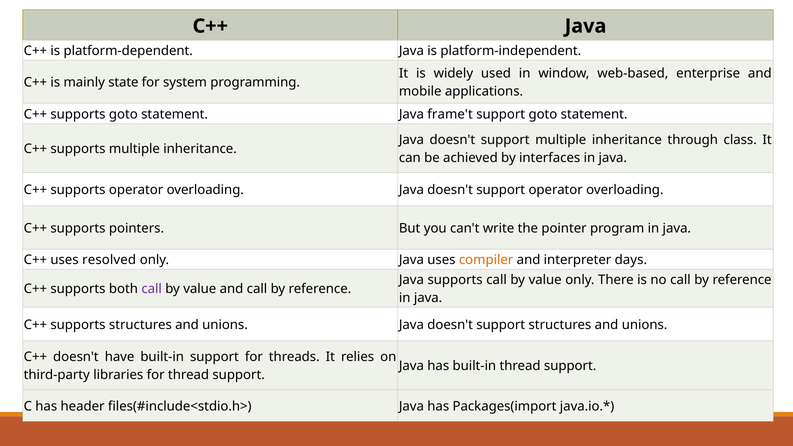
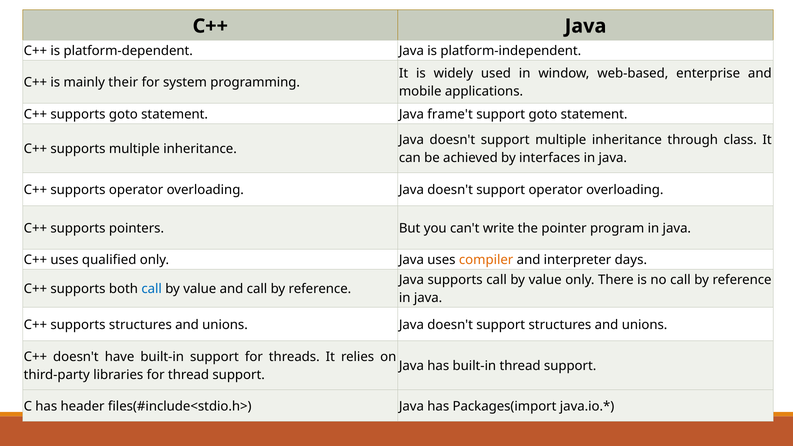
state: state -> their (123, 83)
resolved: resolved -> qualified (109, 260)
call colour: purple -> blue (152, 289)
